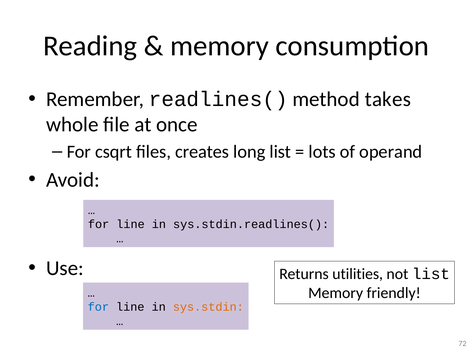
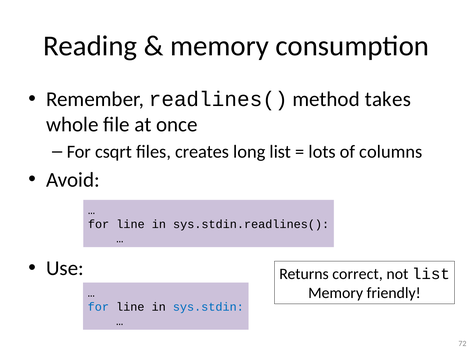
operand: operand -> columns (391, 152)
utilities: utilities -> correct (358, 274)
sys.stdin colour: orange -> blue (208, 307)
